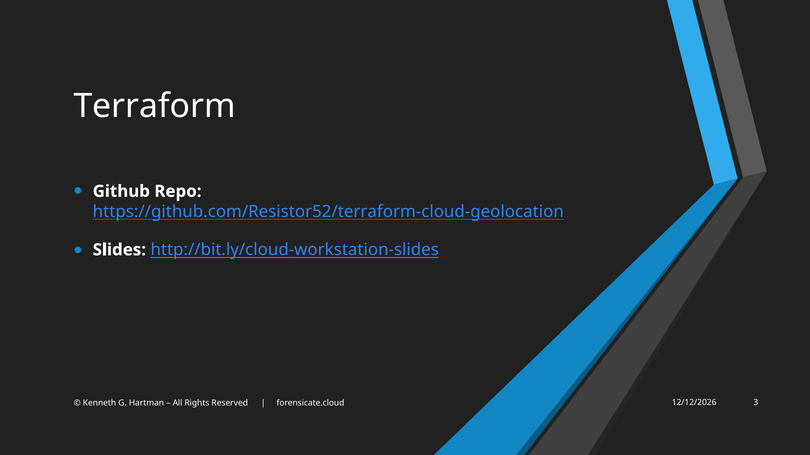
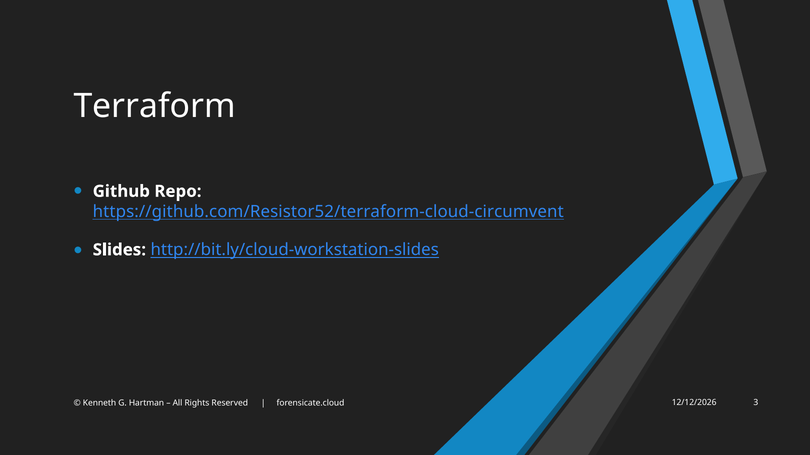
https://github.com/Resistor52/terraform-cloud-geolocation: https://github.com/Resistor52/terraform-cloud-geolocation -> https://github.com/Resistor52/terraform-cloud-circumvent (328, 212)
